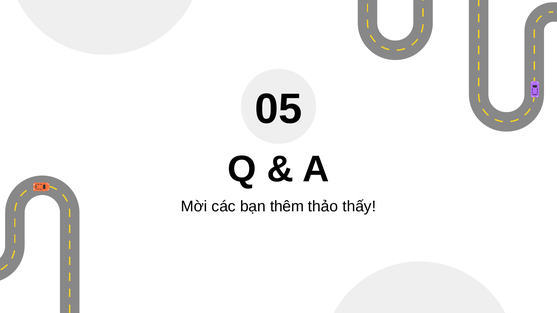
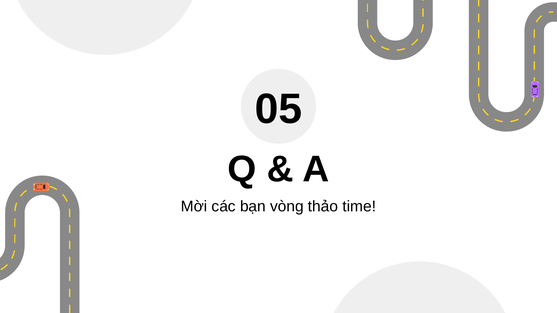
thêm: thêm -> vòng (287, 207)
thấy: thấy -> time (359, 207)
